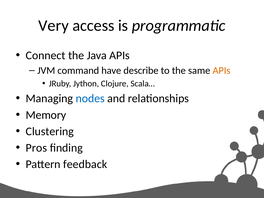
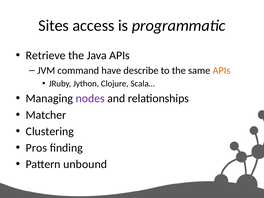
Very: Very -> Sites (54, 26)
Connect: Connect -> Retrieve (46, 55)
nodes colour: blue -> purple (90, 99)
Memory: Memory -> Matcher (46, 115)
feedback: feedback -> unbound (85, 164)
